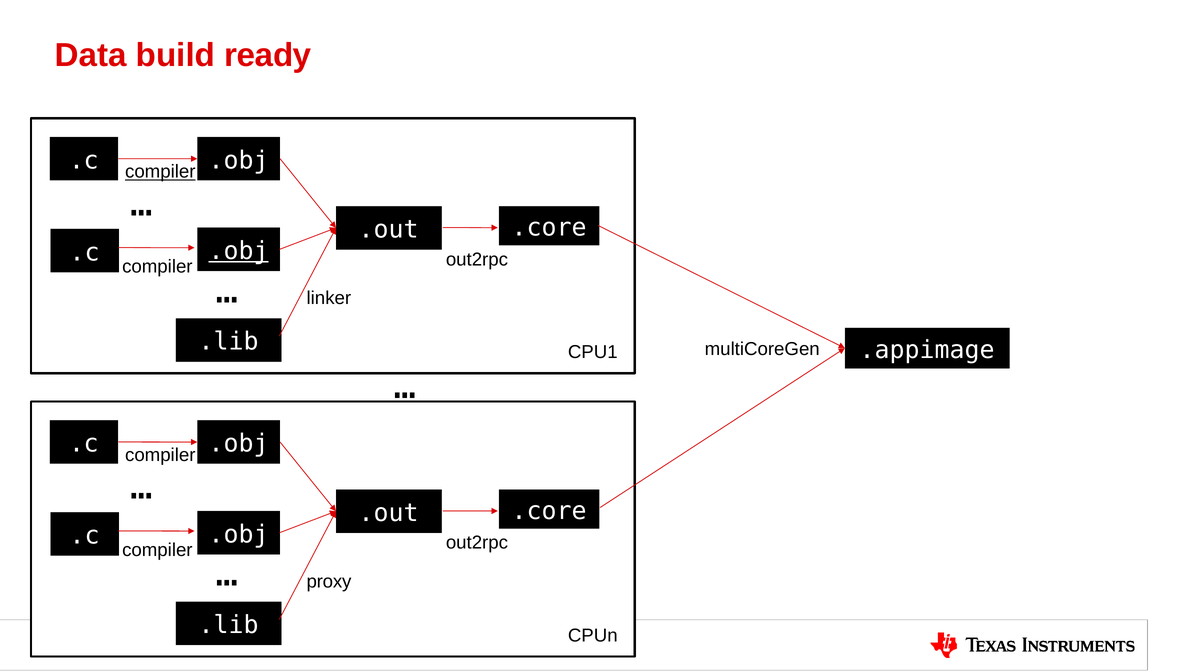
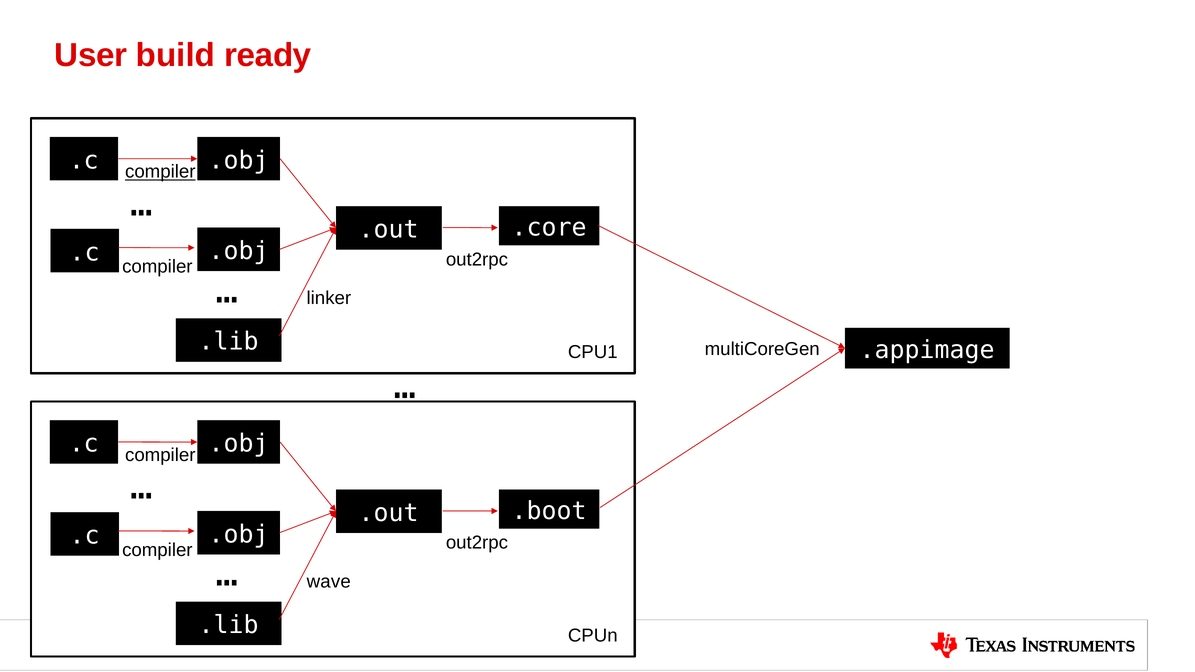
Data: Data -> User (91, 55)
.obj underline: present -> none (239, 251)
.core: .core -> .boot (549, 511)
proxy: proxy -> wave (329, 582)
